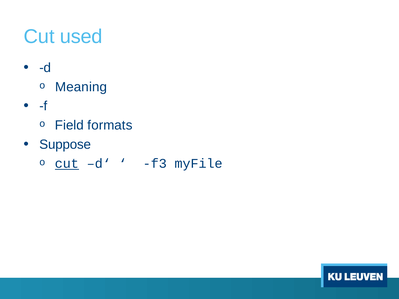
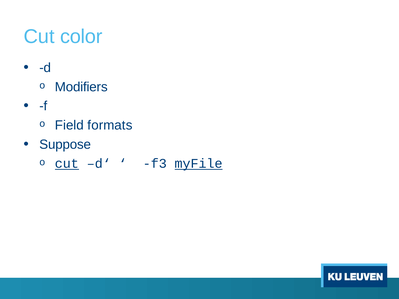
used: used -> color (81, 37)
Meaning: Meaning -> Modifiers (81, 87)
myFile underline: none -> present (199, 164)
